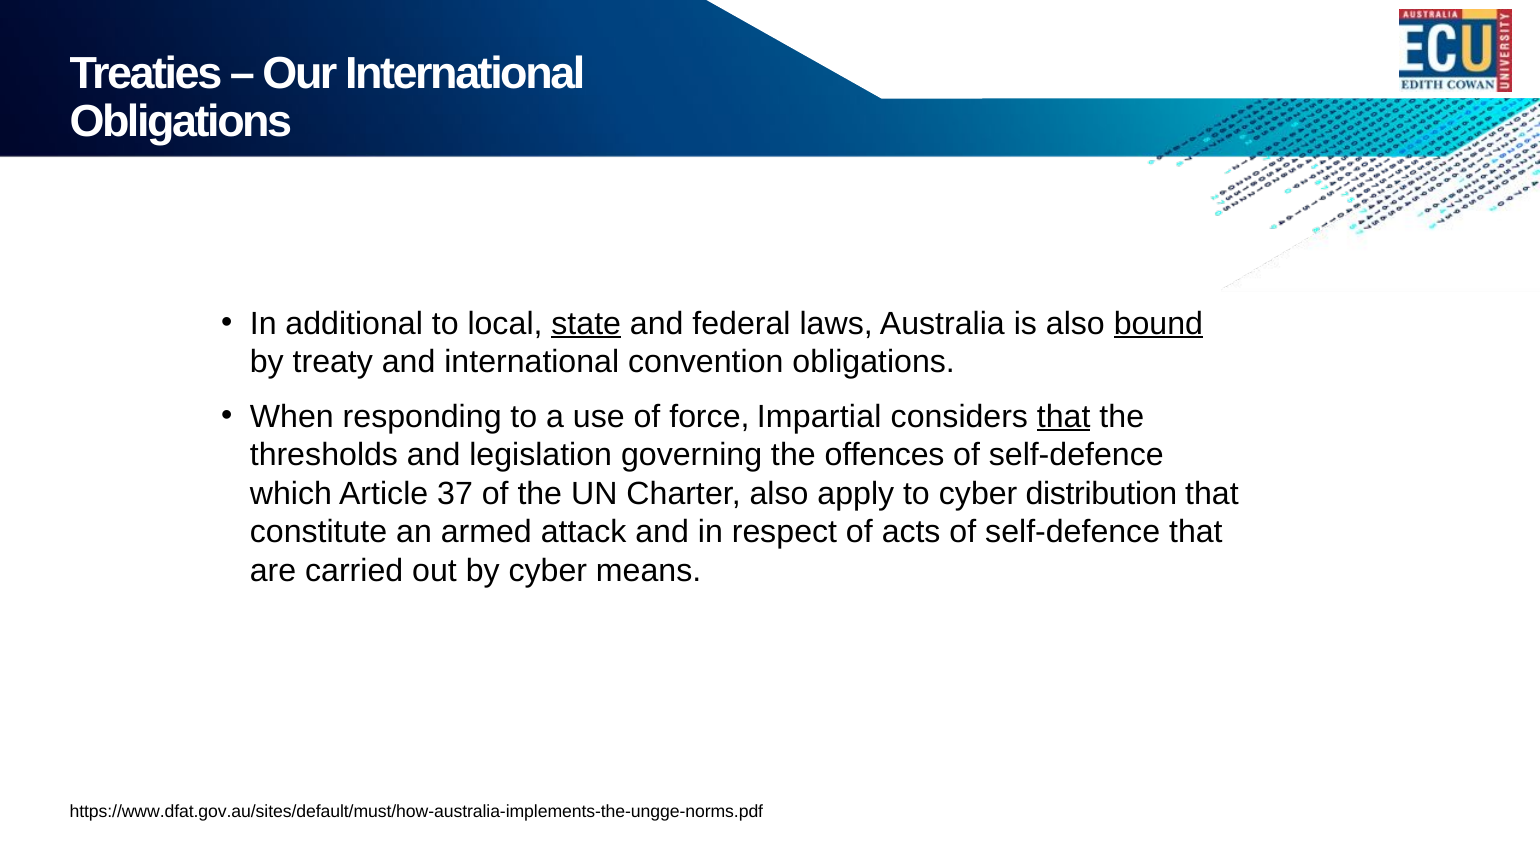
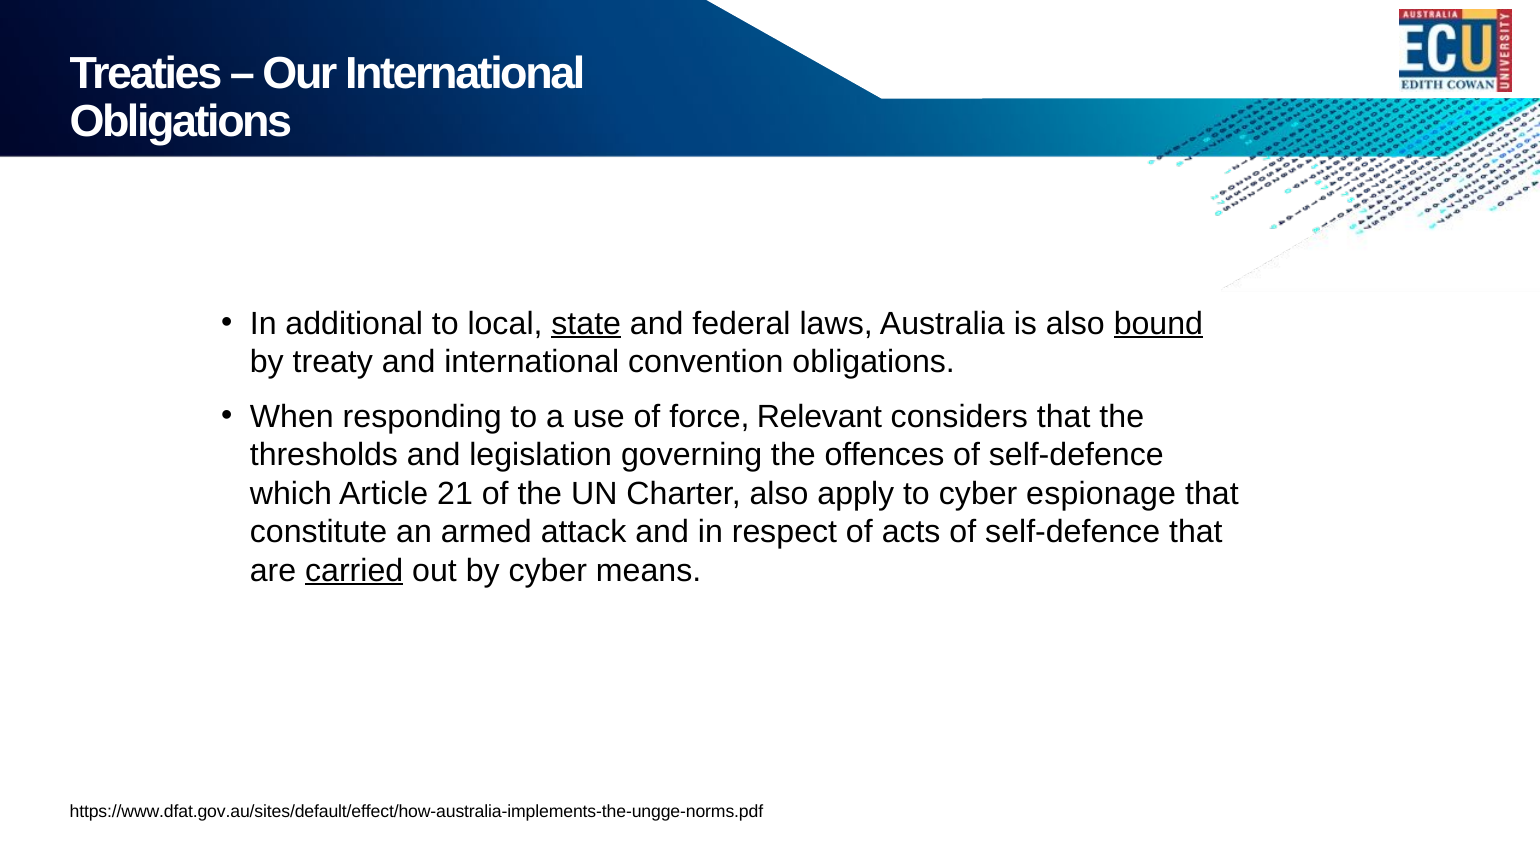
Impartial: Impartial -> Relevant (819, 417)
that underline: present -> none (1064, 417)
37: 37 -> 21 (455, 494)
distribution: distribution -> espionage (1101, 494)
carried underline: none -> present (354, 571)
https://www.dfat.gov.au/sites/default/must/how-australia-implements-the-ungge-norms.pdf: https://www.dfat.gov.au/sites/default/must/how-australia-implements-the-ungge-norms.pdf -> https://www.dfat.gov.au/sites/default/effect/how-australia-implements-the-ungge-norms.pdf (416, 812)
